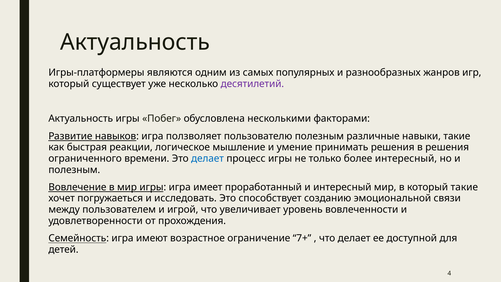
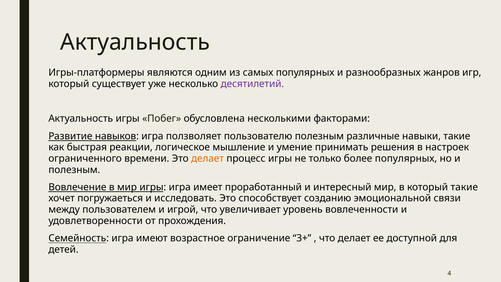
в решения: решения -> настроек (447, 147)
делает colour: blue -> orange (208, 158)
более интересный: интересный -> популярных (406, 158)
7+: 7+ -> 3+ (302, 238)
